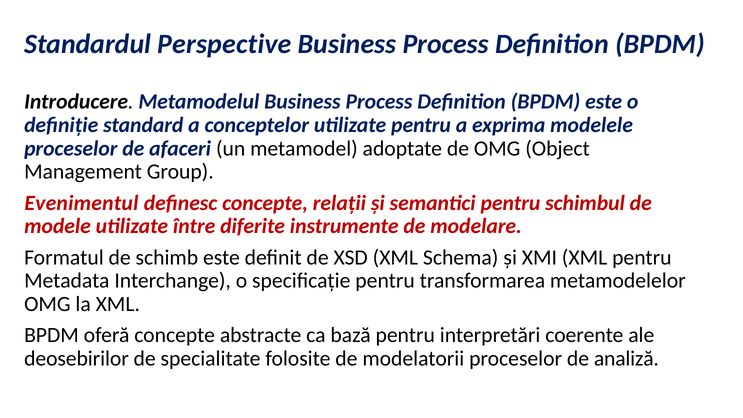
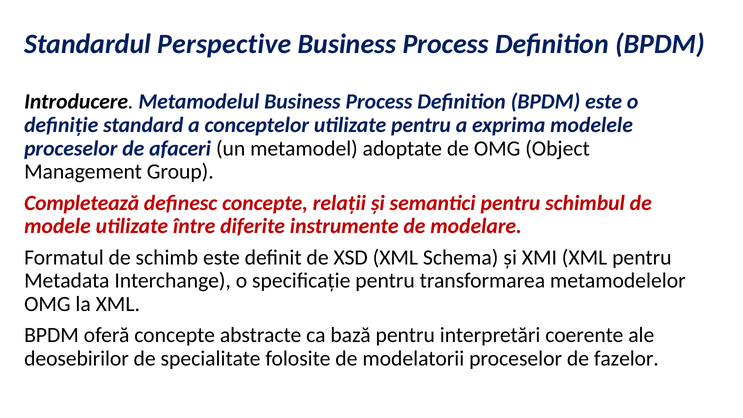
Evenimentul: Evenimentul -> Completează (82, 203)
analiză: analiză -> fazelor (626, 359)
